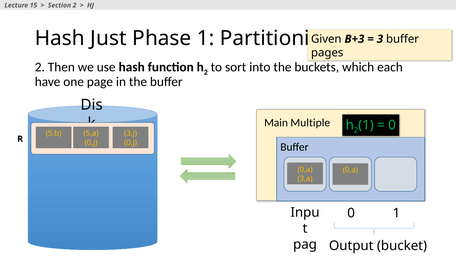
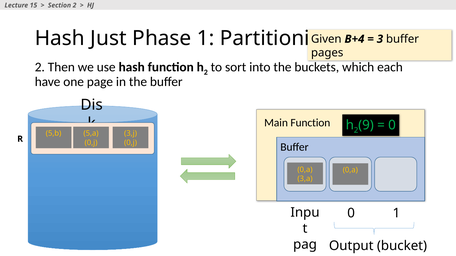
B+3: B+3 -> B+4 (354, 39)
Main Multiple: Multiple -> Function (310, 123)
2 1: 1 -> 9 (366, 125)
